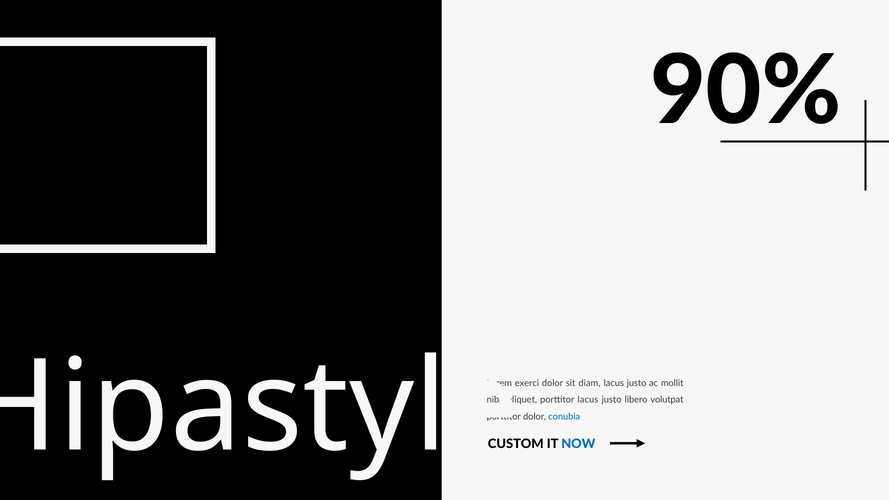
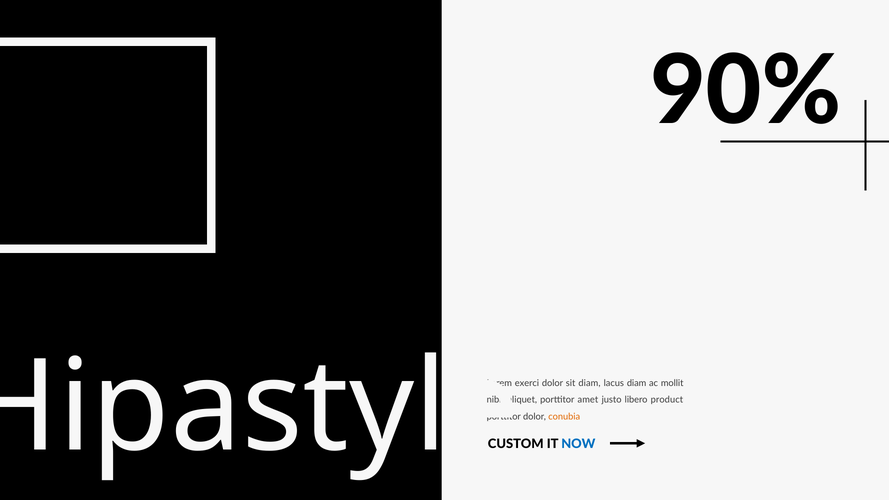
justo: justo -> diam (637, 383)
porttitor lacus: lacus -> amet (588, 400)
volutpat: volutpat -> product (667, 400)
conubia colour: blue -> orange (564, 417)
